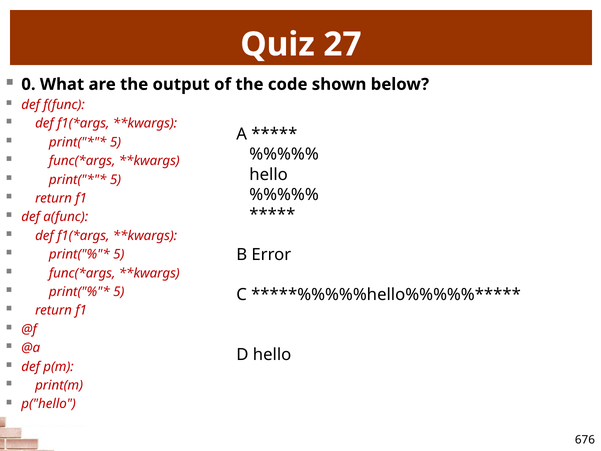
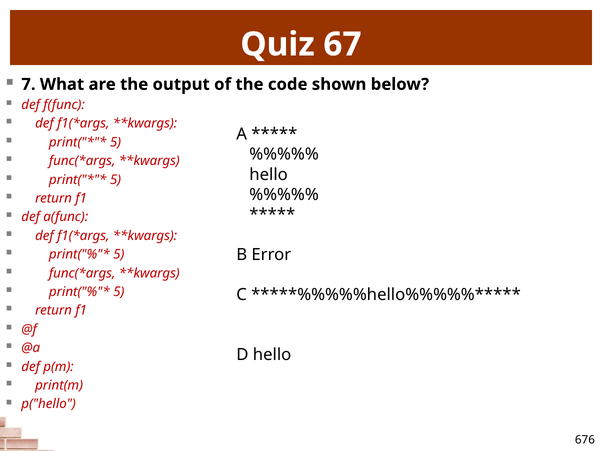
27: 27 -> 67 (342, 44)
0: 0 -> 7 (28, 84)
